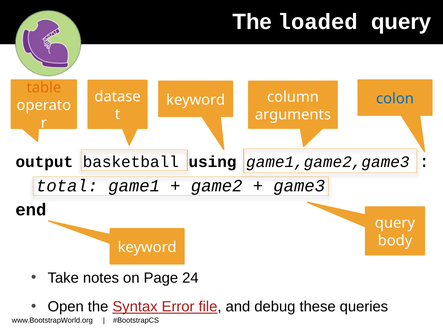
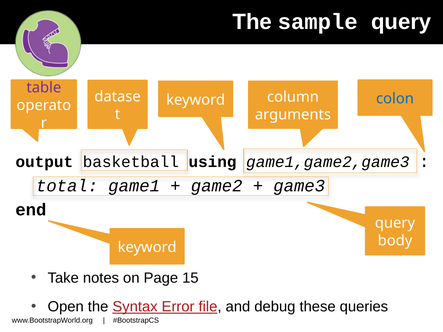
loaded: loaded -> sample (318, 22)
table colour: orange -> purple (44, 88)
24: 24 -> 15 (190, 278)
